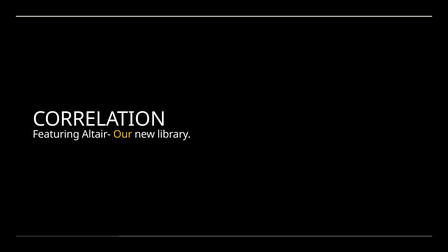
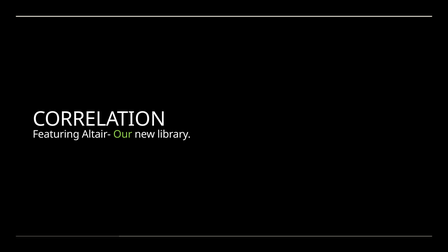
Our colour: yellow -> light green (123, 134)
